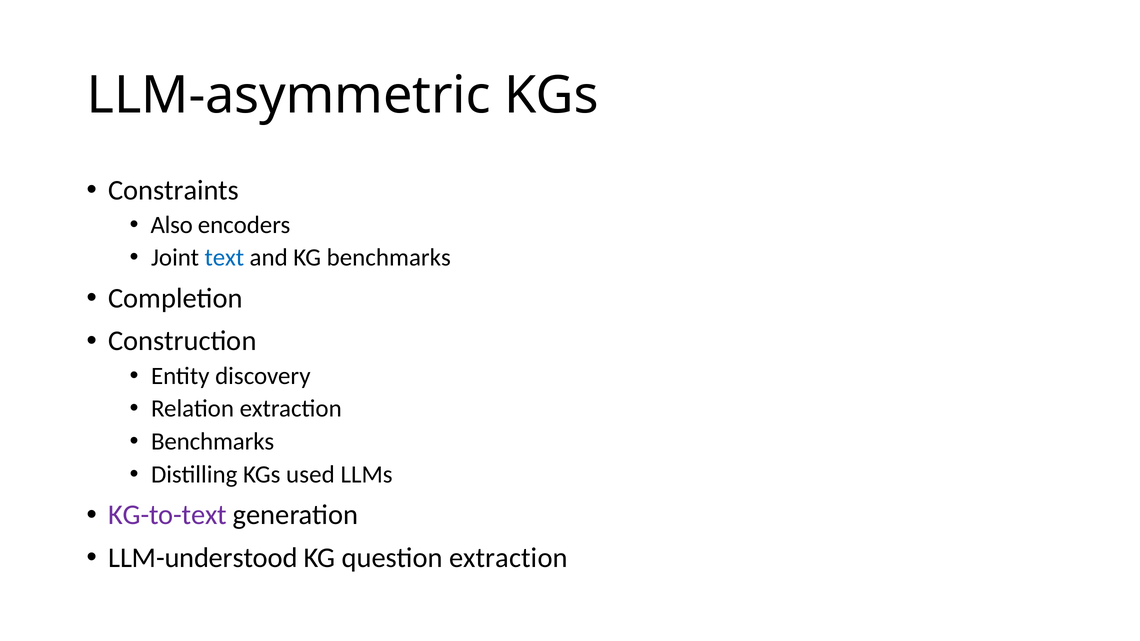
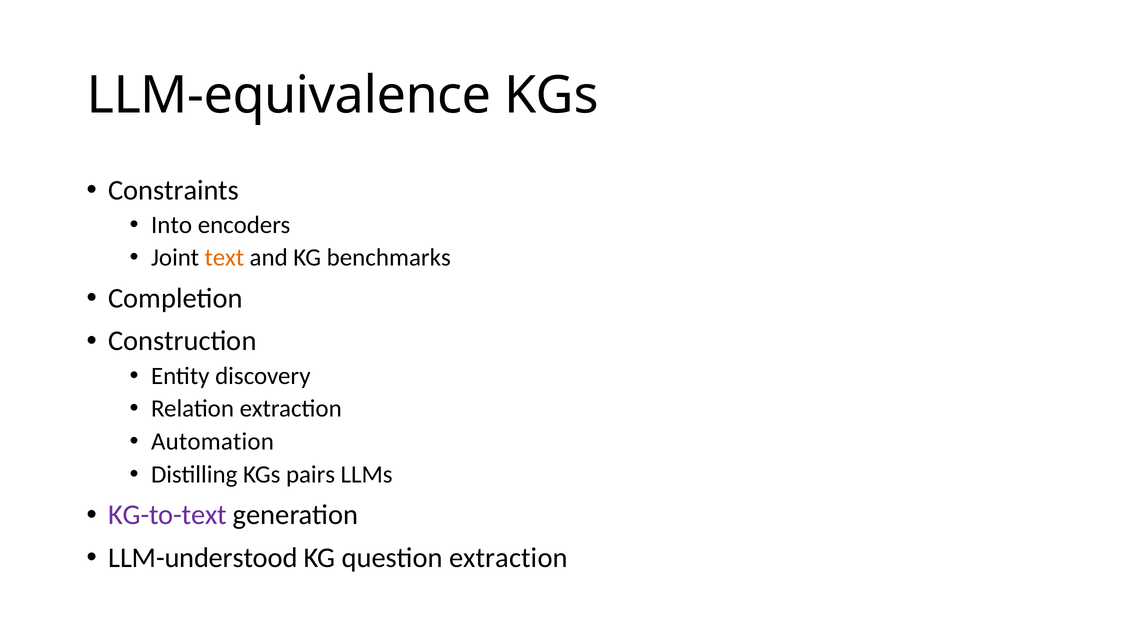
LLM-asymmetric: LLM-asymmetric -> LLM-equivalence (289, 96)
Also: Also -> Into (172, 225)
text colour: blue -> orange (224, 258)
Benchmarks: Benchmarks -> Automation (212, 442)
used: used -> pairs (311, 475)
